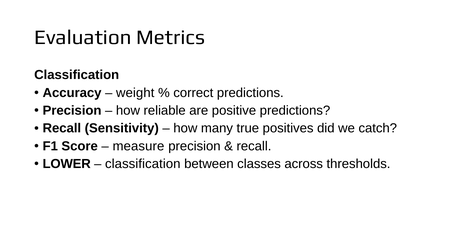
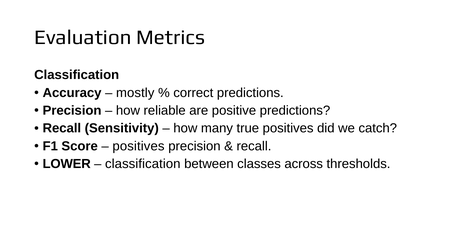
weight: weight -> mostly (135, 93)
measure: measure -> positives (138, 146)
